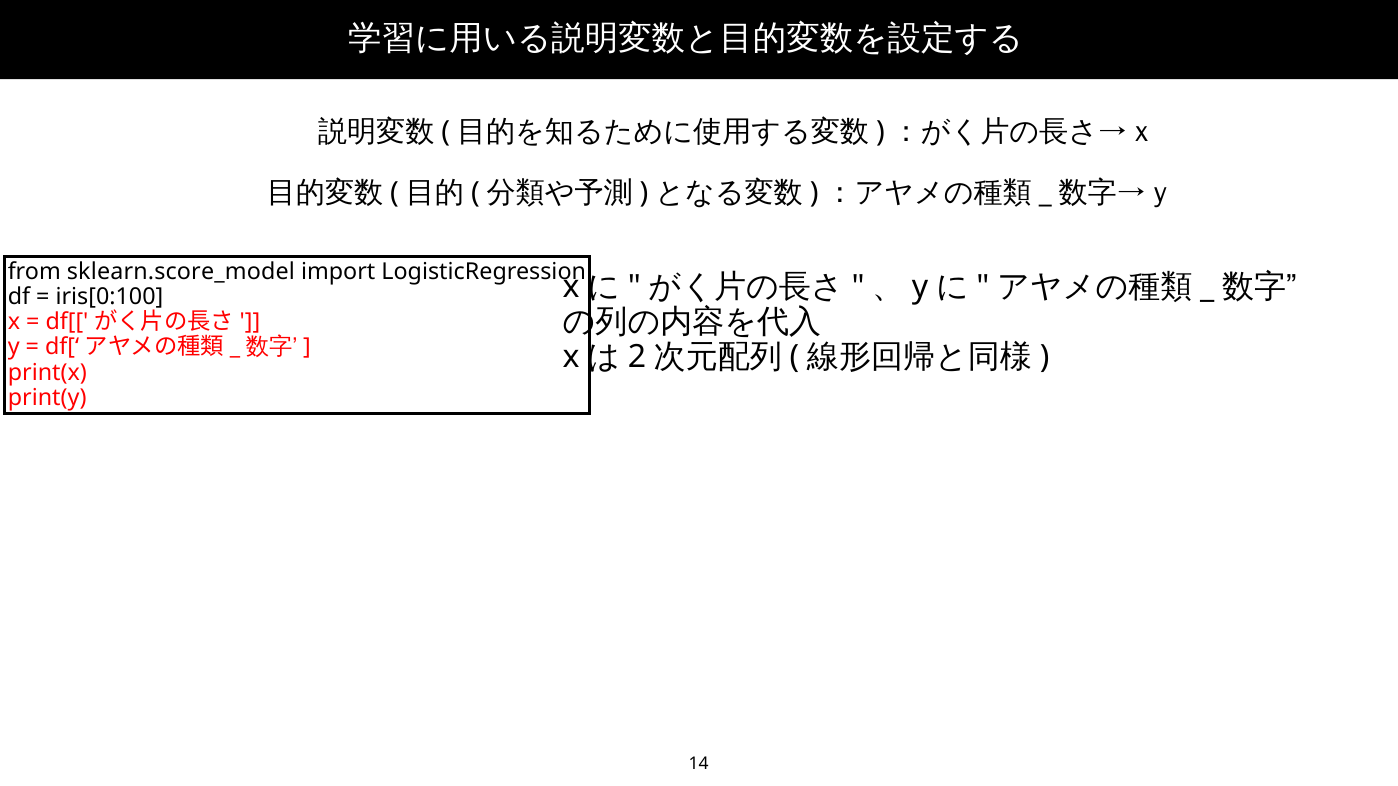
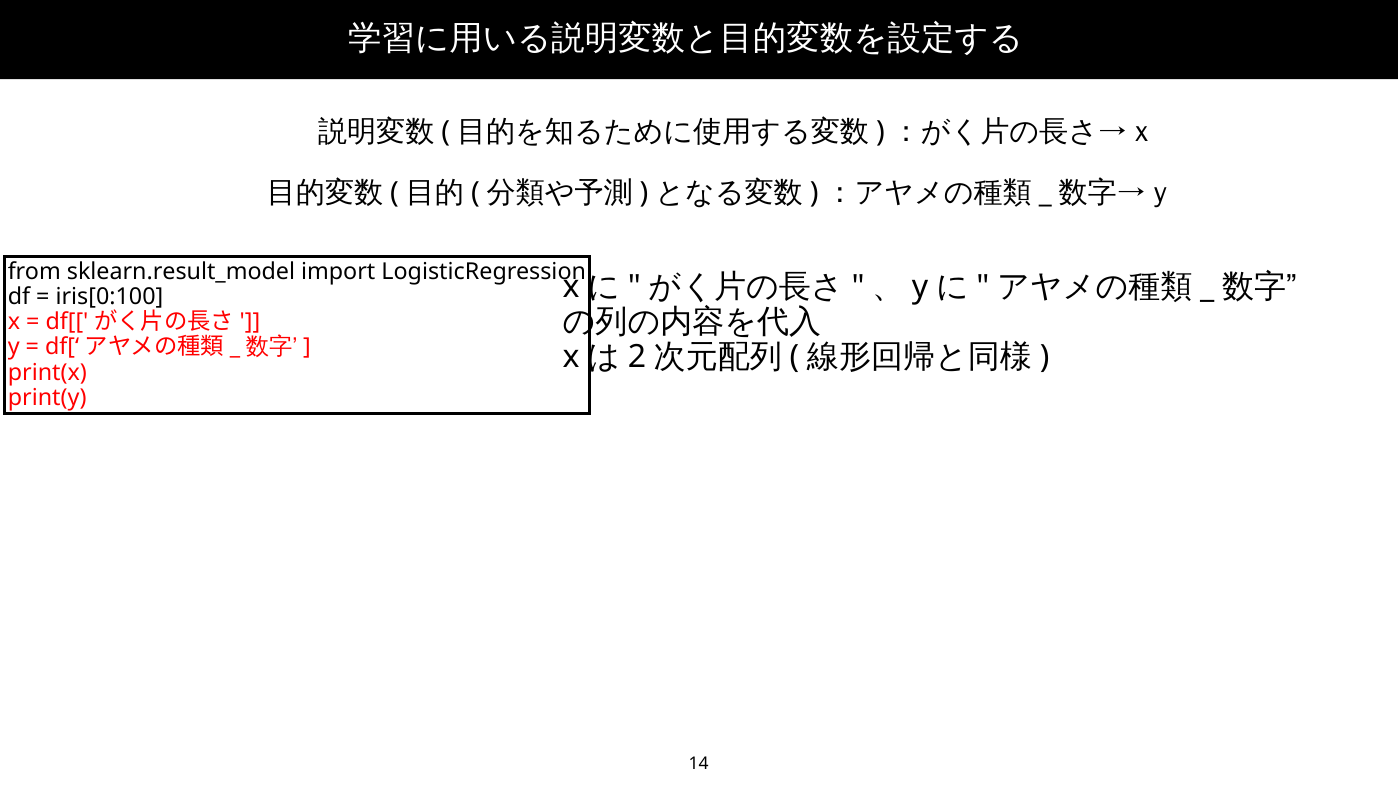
sklearn.score_model: sklearn.score_model -> sklearn.result_model (181, 272)
